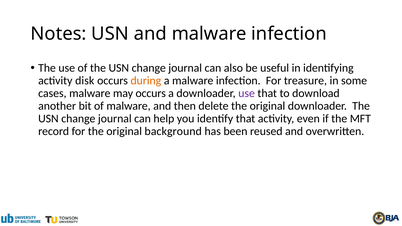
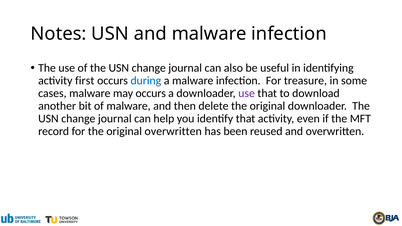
disk: disk -> first (85, 81)
during colour: orange -> blue (146, 81)
original background: background -> overwritten (173, 131)
